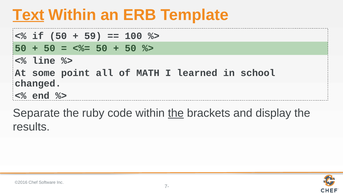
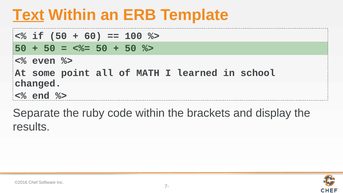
59: 59 -> 60 (93, 36)
line: line -> even (44, 61)
the underline: present -> none (176, 113)
